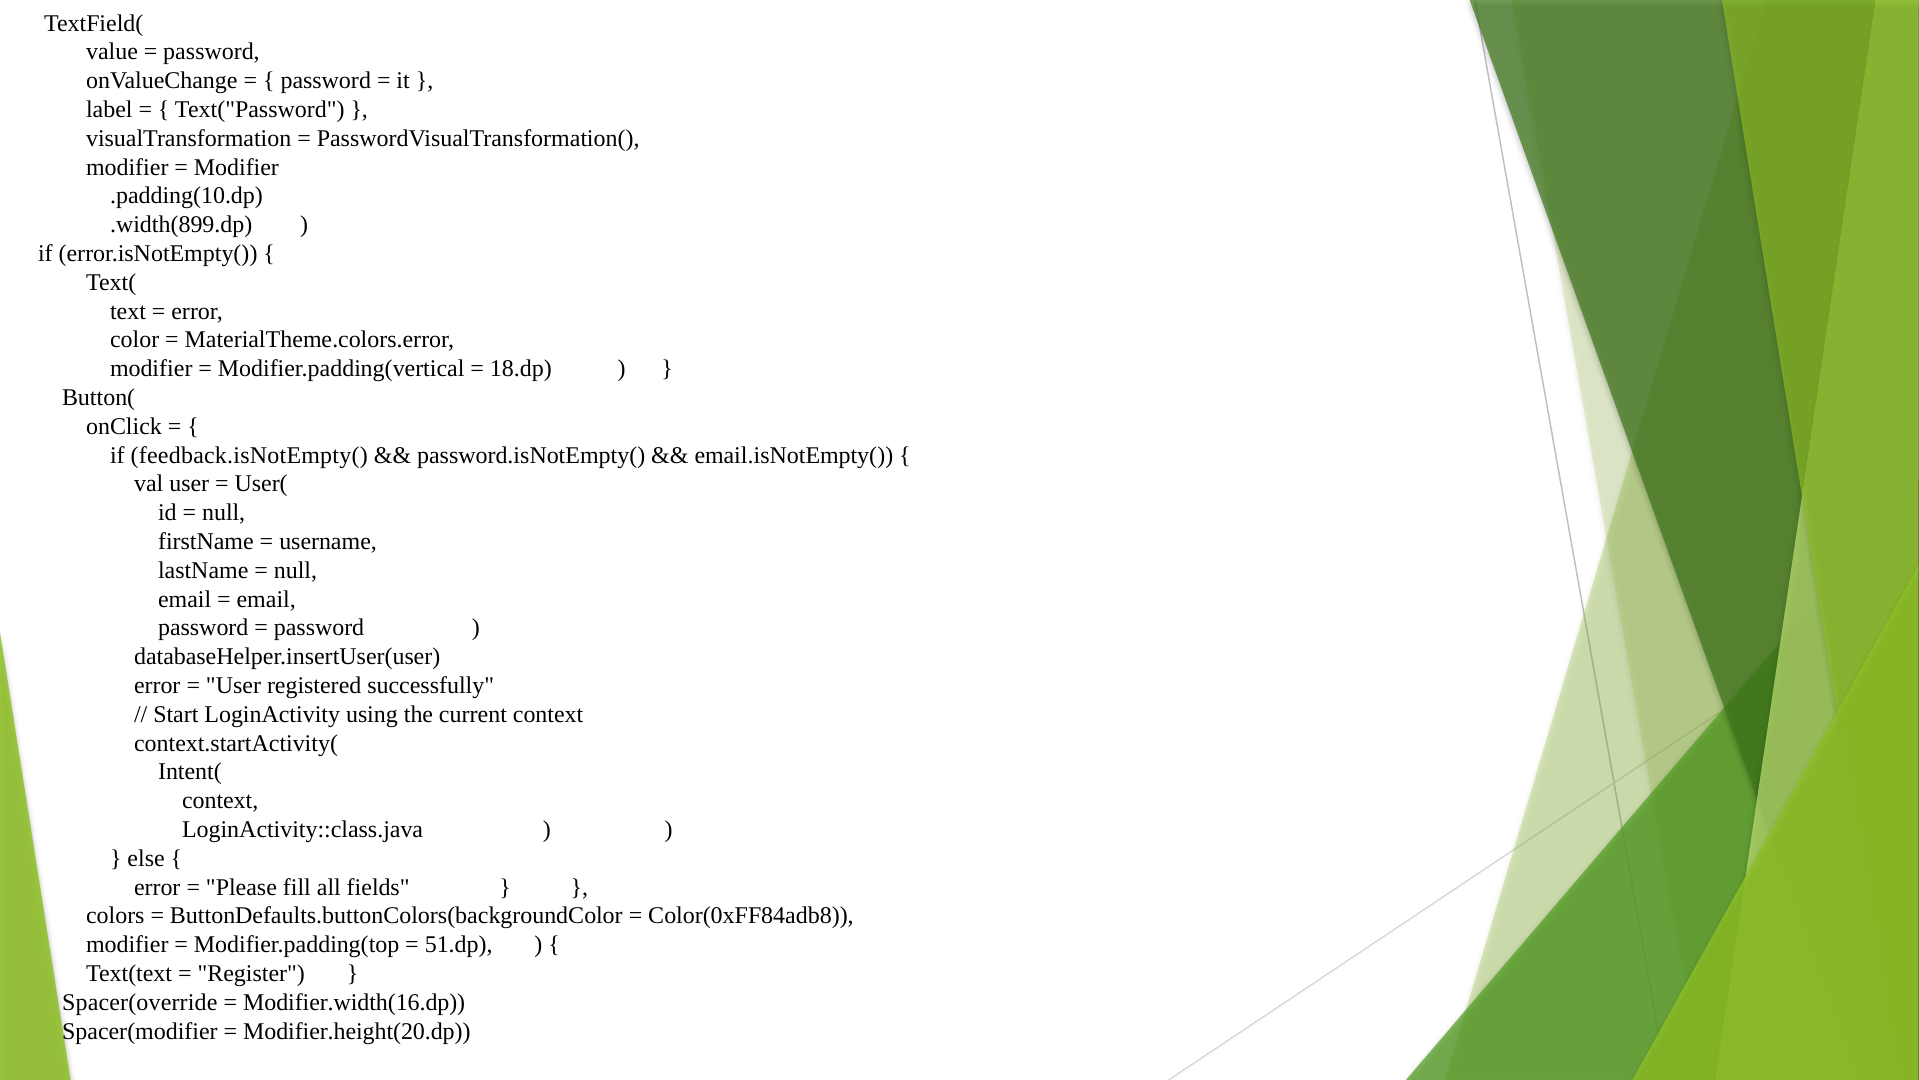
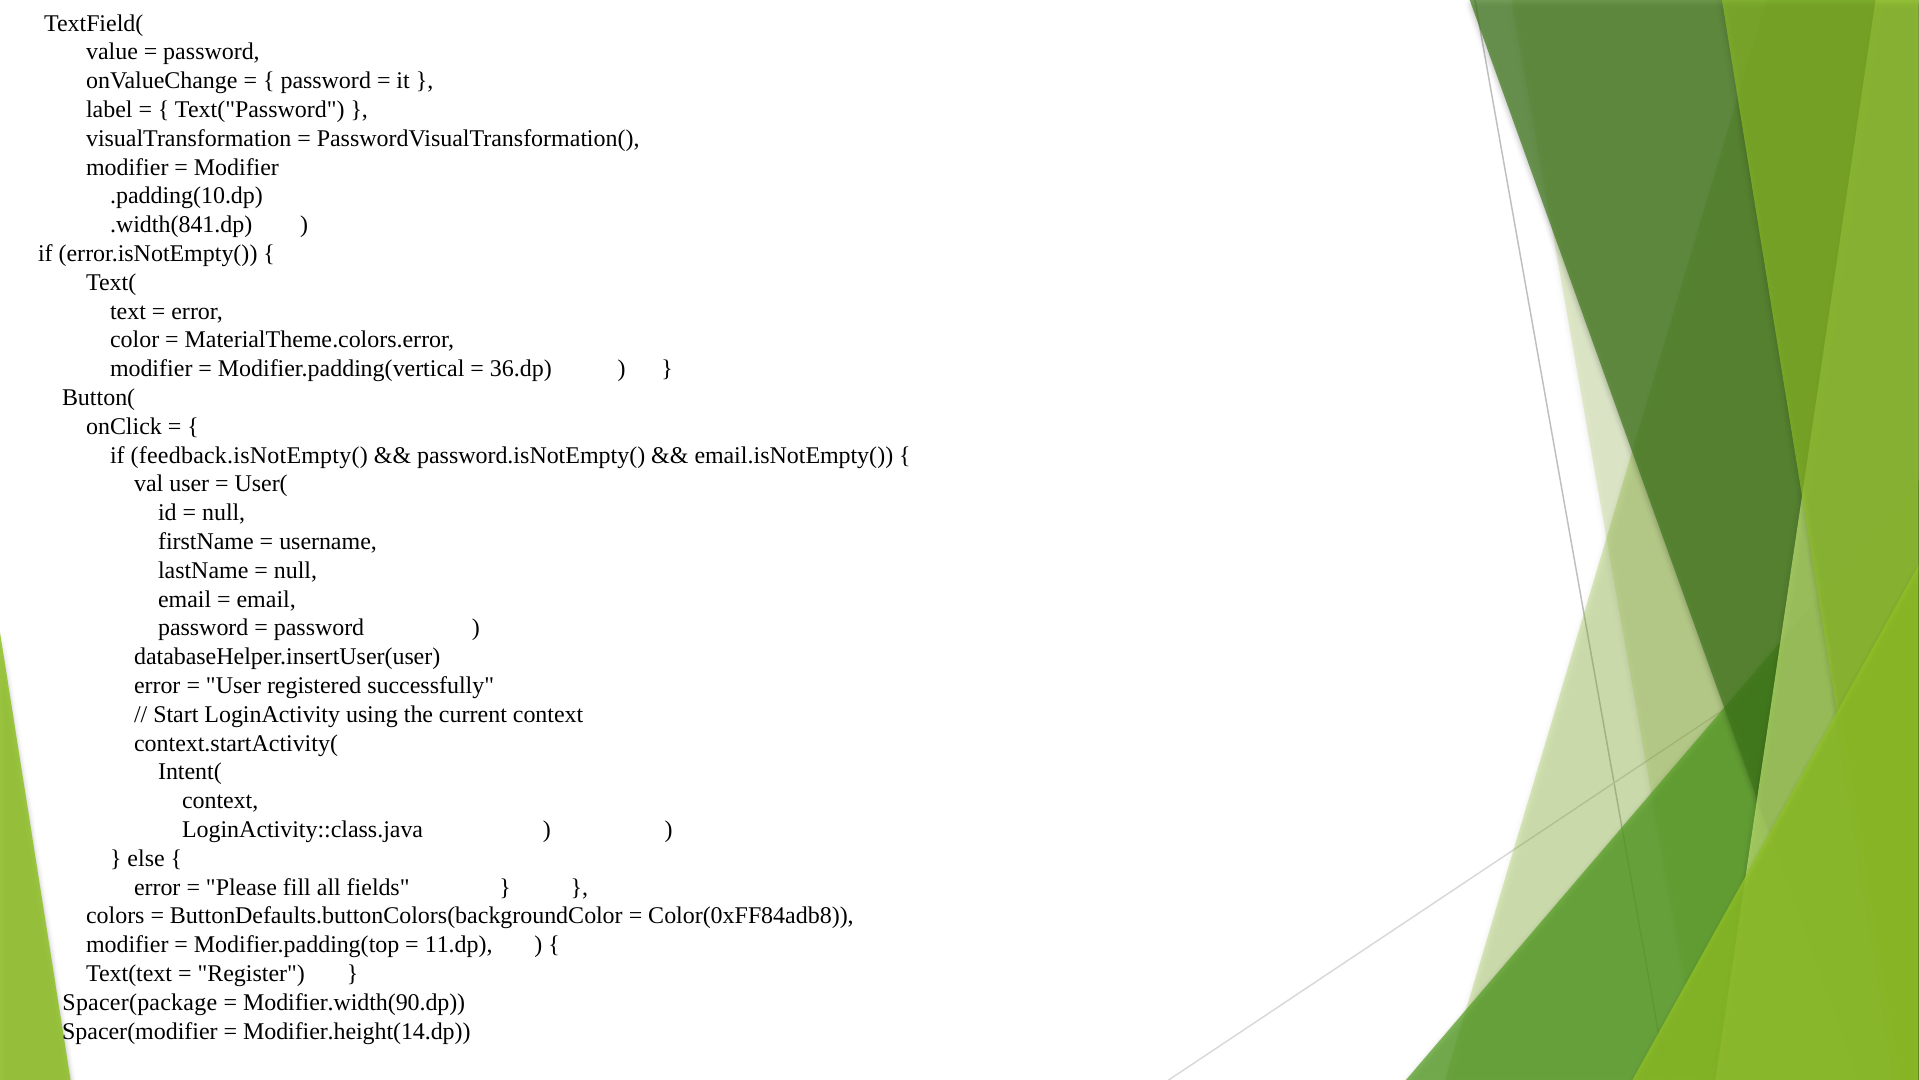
.width(899.dp: .width(899.dp -> .width(841.dp (181, 225)
18.dp: 18.dp -> 36.dp (521, 369)
51.dp: 51.dp -> 11.dp (459, 944)
Spacer(override: Spacer(override -> Spacer(package (140, 1002)
Modifier.width(16.dp: Modifier.width(16.dp -> Modifier.width(90.dp (354, 1002)
Modifier.height(20.dp: Modifier.height(20.dp -> Modifier.height(14.dp (357, 1031)
